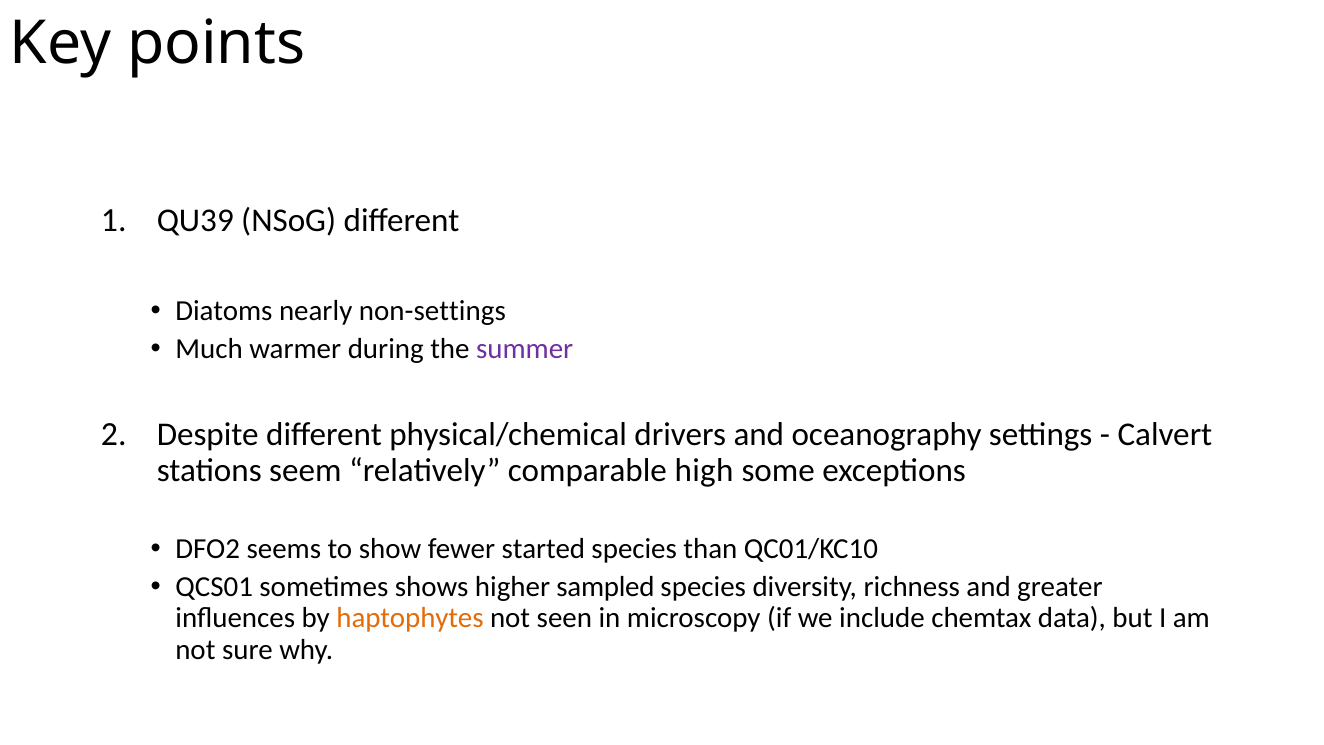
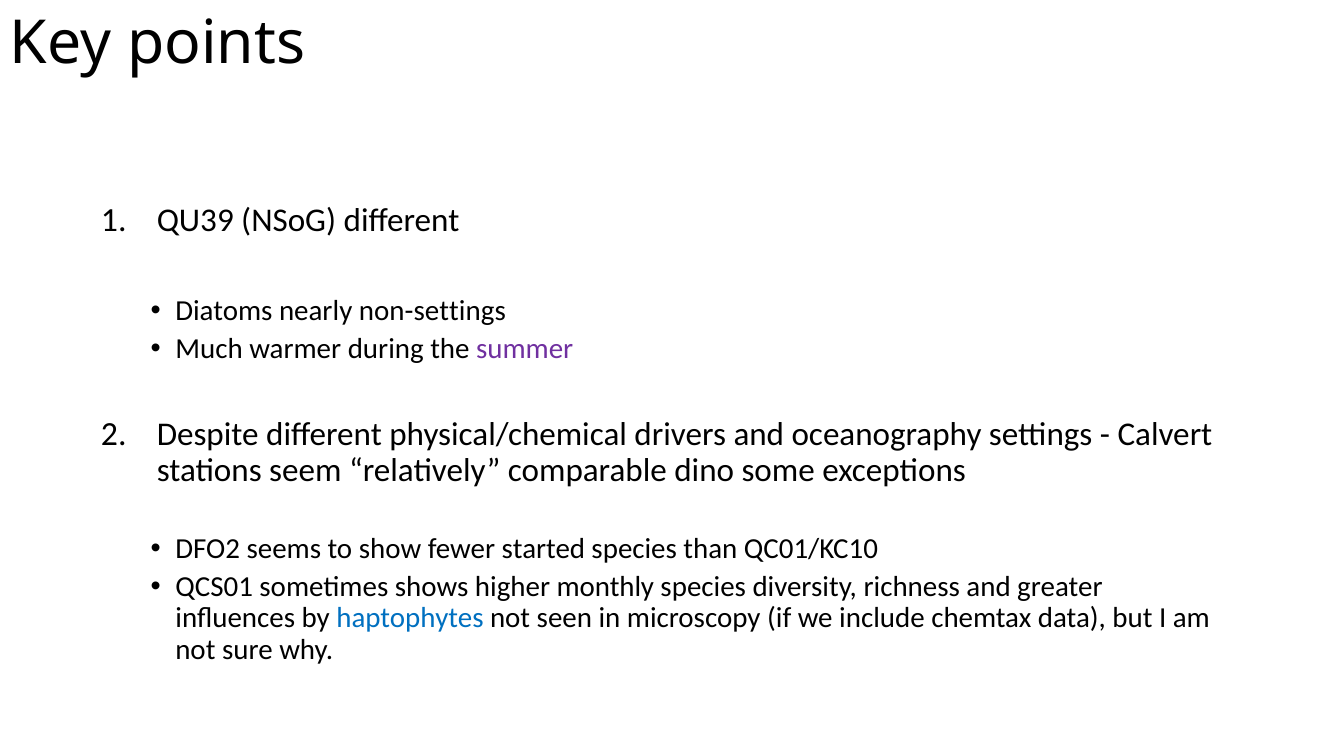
high: high -> dino (704, 470)
sampled: sampled -> monthly (605, 587)
haptophytes colour: orange -> blue (410, 618)
